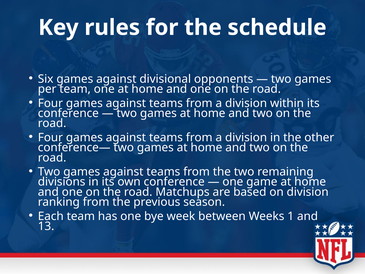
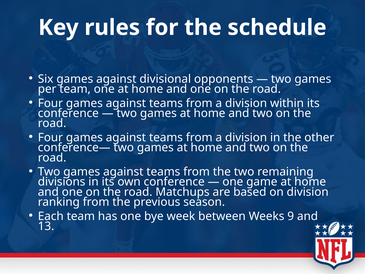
1: 1 -> 9 (291, 216)
